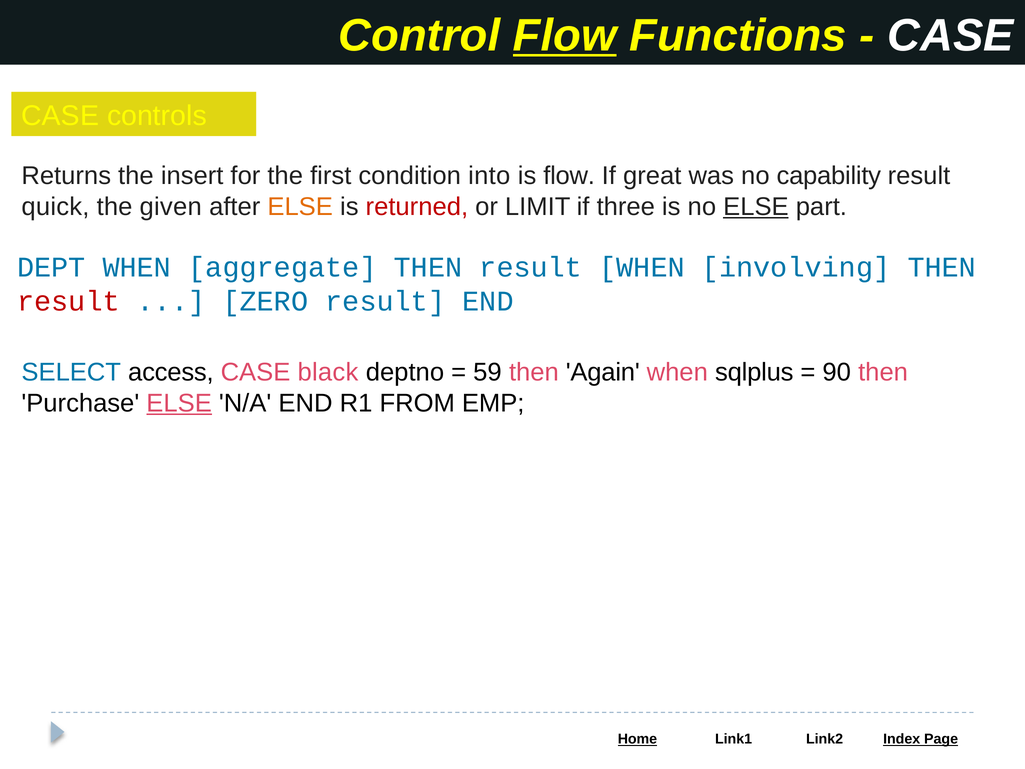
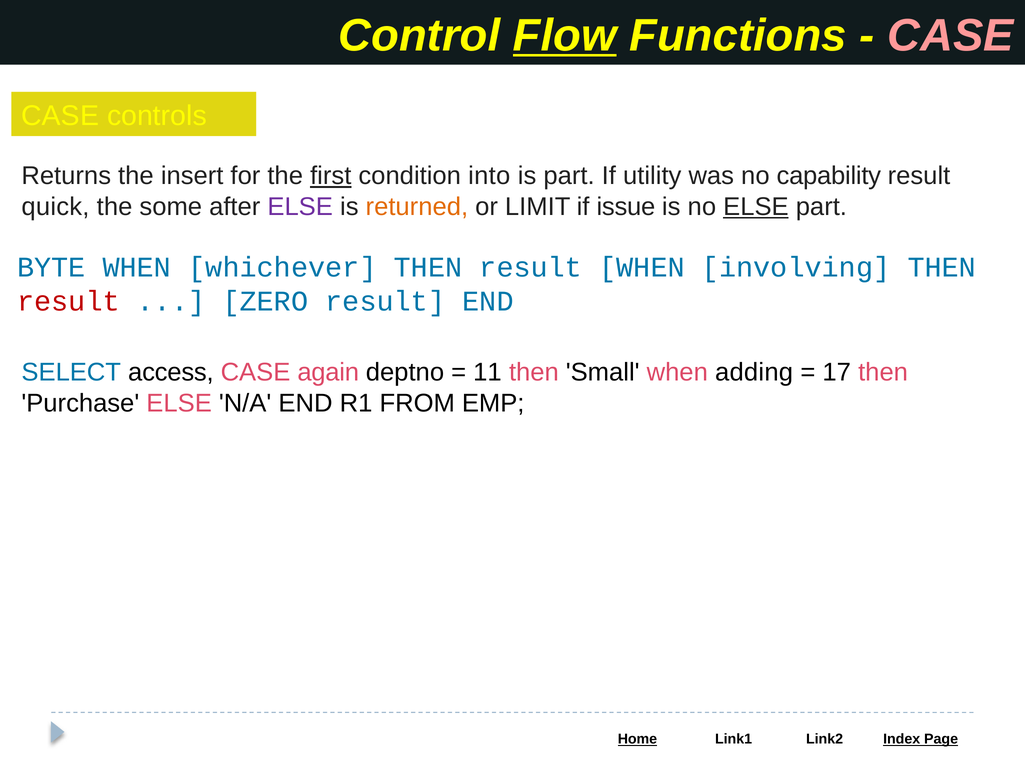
CASE colour: white -> pink (951, 36)
first underline: none -> present (331, 176)
is flow: flow -> part (569, 176)
great: great -> utility (652, 176)
given: given -> some (171, 207)
ELSE colour: orange -> purple (300, 207)
returned colour: red -> orange (417, 207)
three: three -> issue (626, 207)
DEPT: DEPT -> BYTE (51, 267)
aggregate: aggregate -> whichever (282, 267)
black: black -> again (328, 372)
59: 59 -> 11 (487, 372)
Again: Again -> Small (603, 372)
sqlplus: sqlplus -> adding (754, 372)
90: 90 -> 17 (837, 372)
ELSE underline: present -> none (179, 403)
